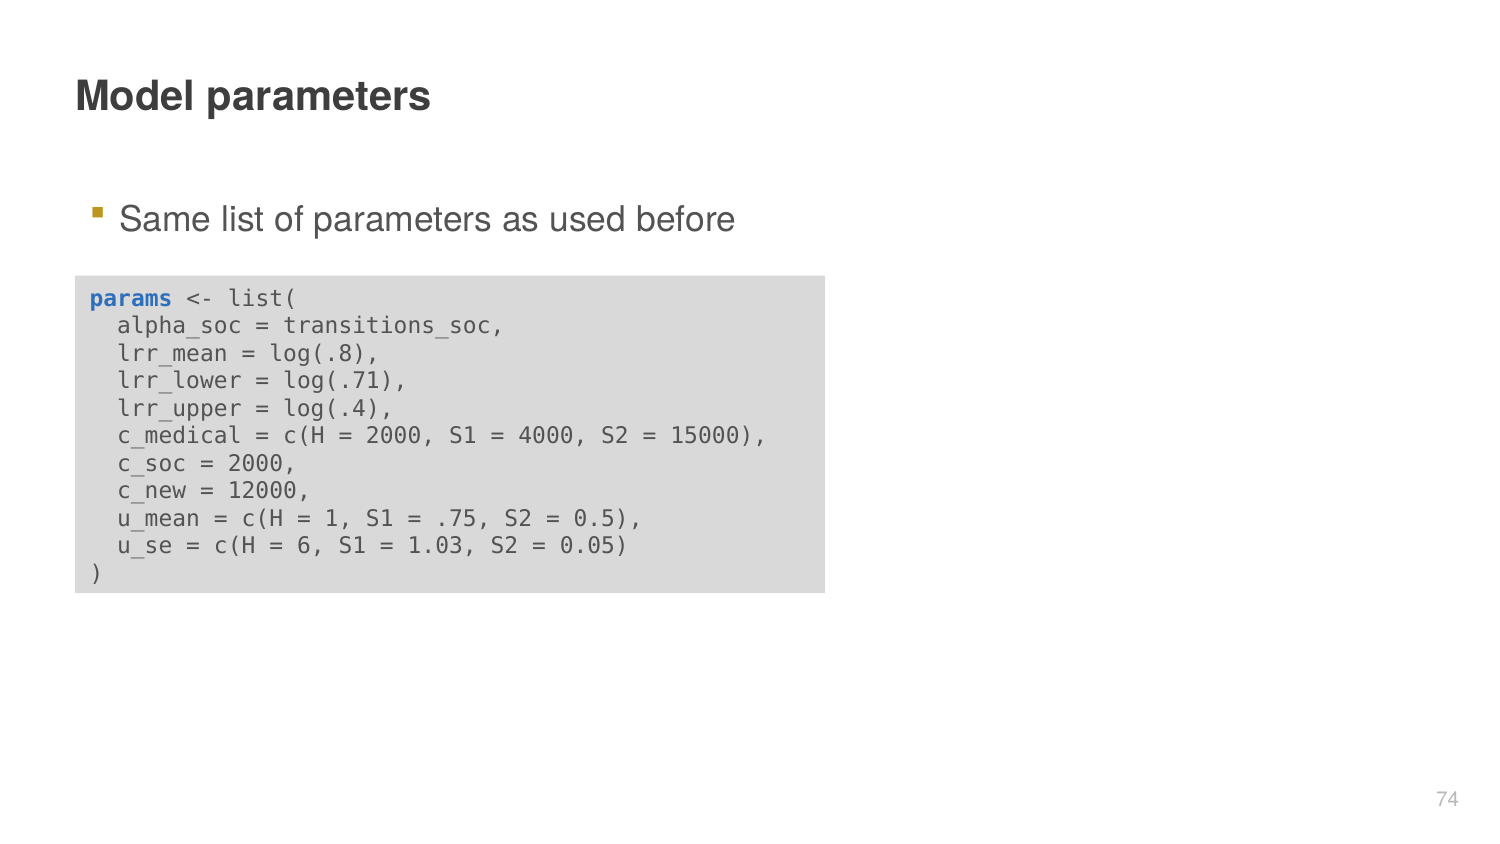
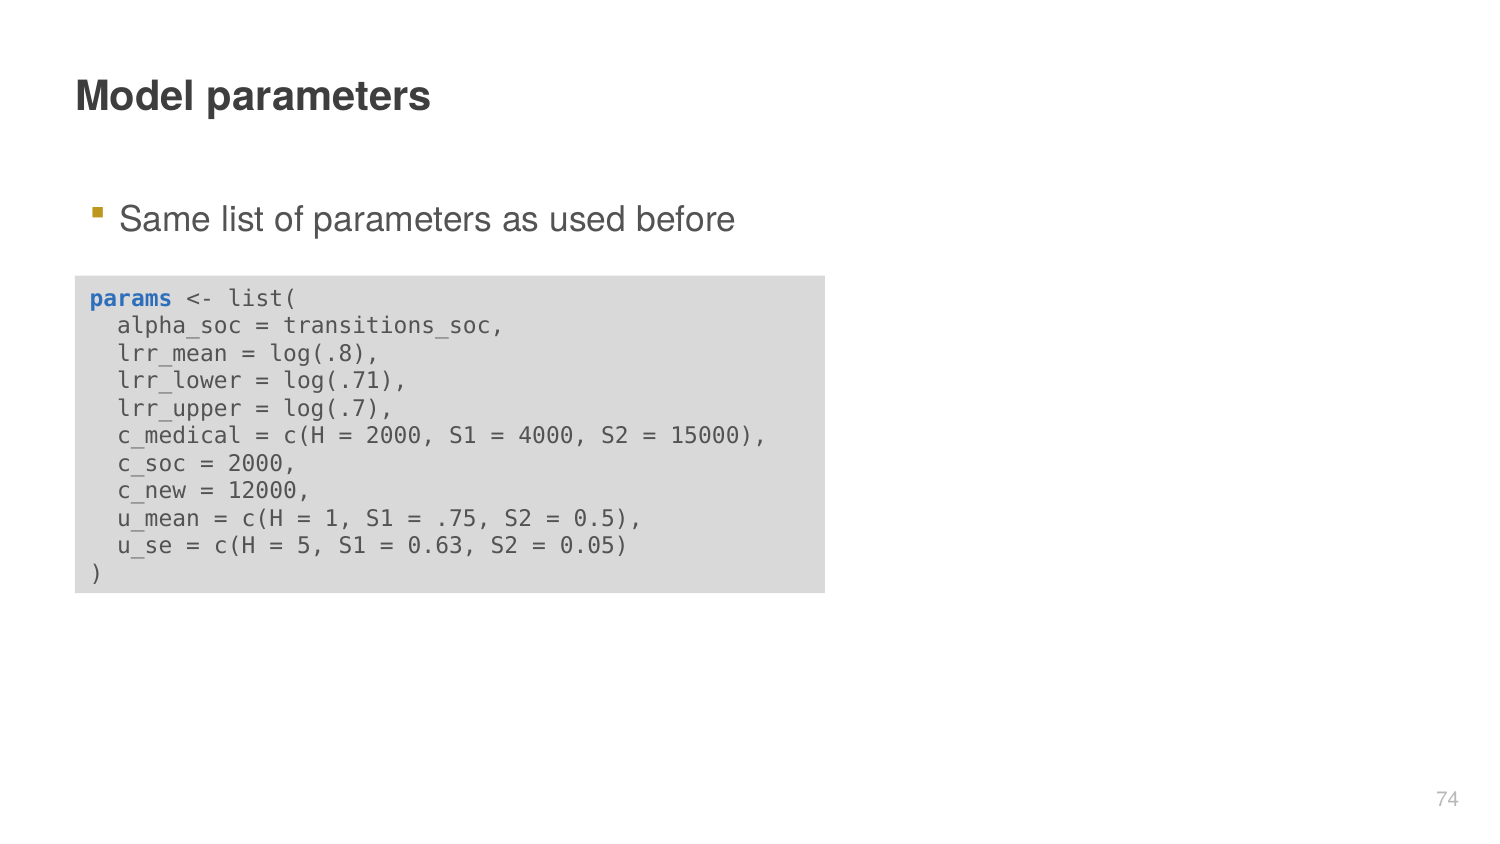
log(.4: log(.4 -> log(.7 (338, 408)
6: 6 -> 5 (311, 546)
1.03: 1.03 -> 0.63 (442, 546)
